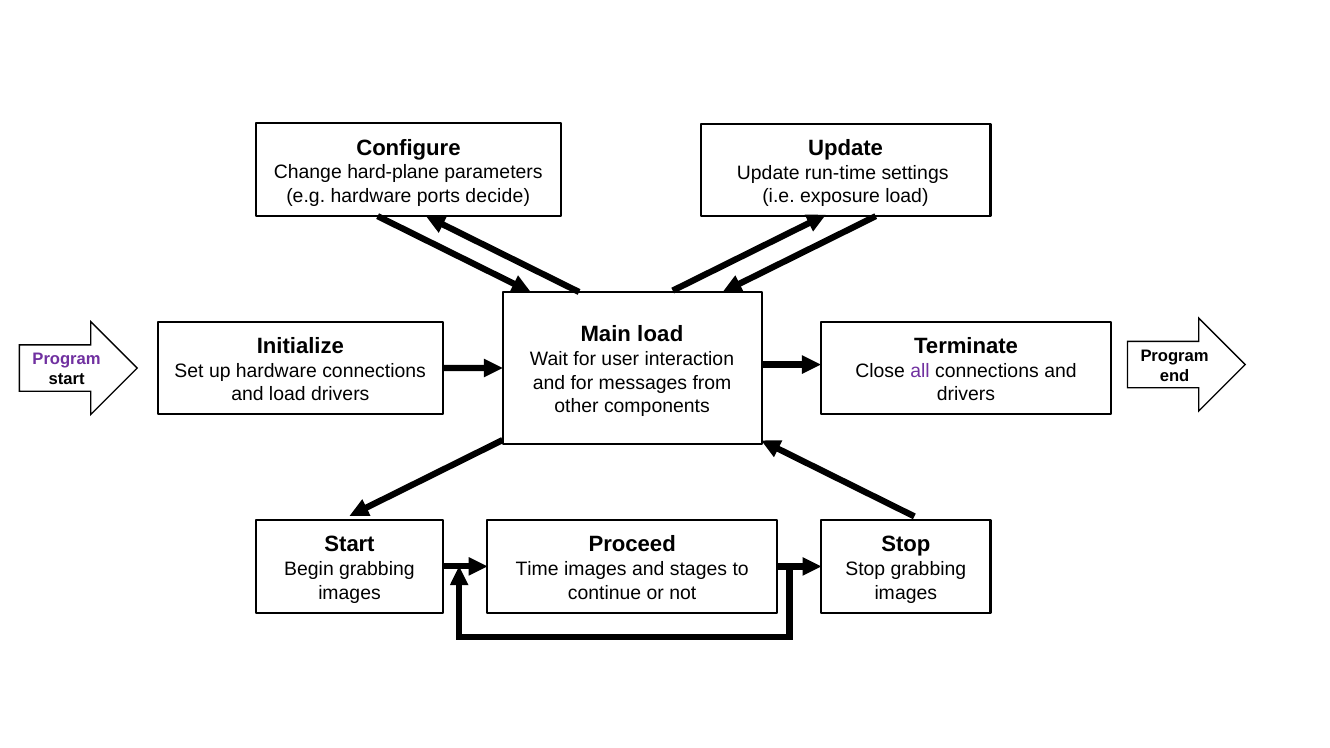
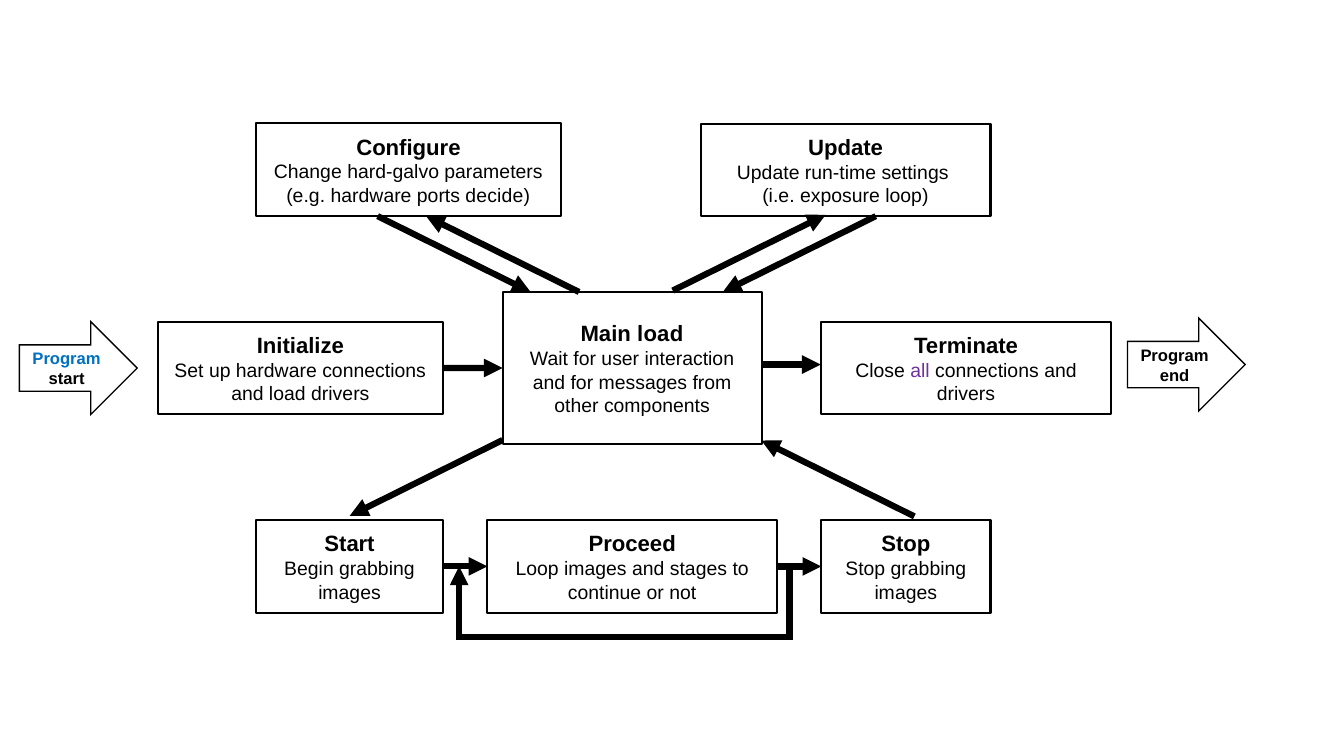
hard-plane: hard-plane -> hard-galvo (393, 173)
exposure load: load -> loop (907, 196)
Program colour: purple -> blue (67, 359)
Time: Time -> Loop (537, 569)
